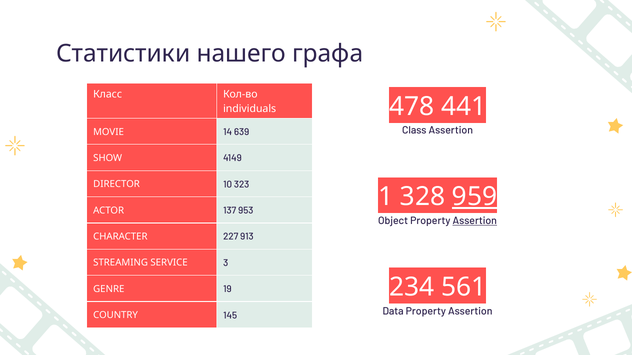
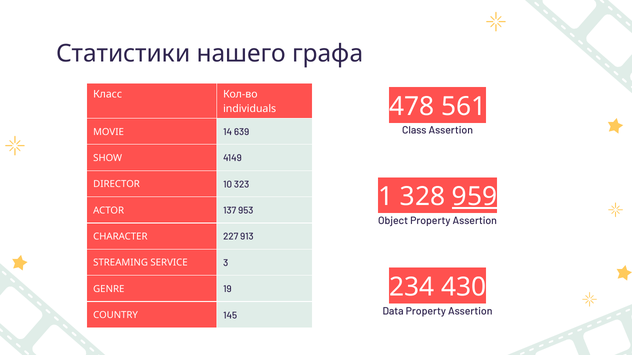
441: 441 -> 561 (464, 107)
Assertion underline: present -> none (475, 221)
561: 561 -> 430 (464, 287)
